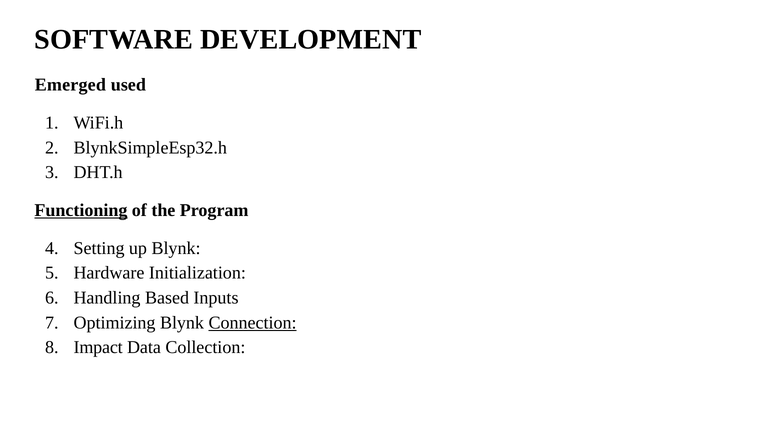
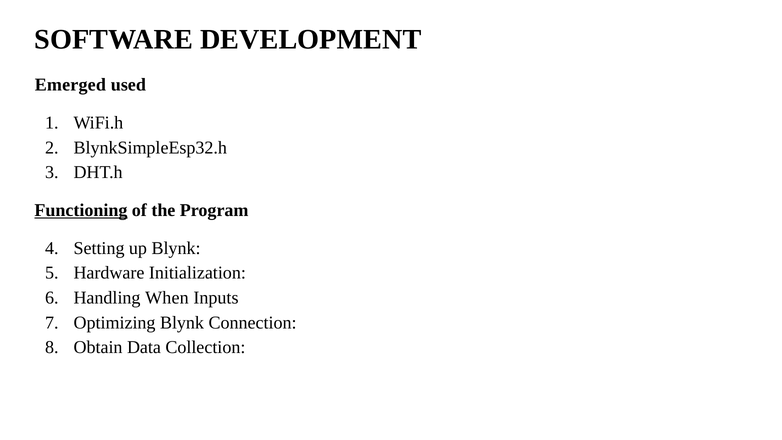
Based: Based -> When (167, 298)
Connection underline: present -> none (253, 322)
Impact: Impact -> Obtain (98, 347)
